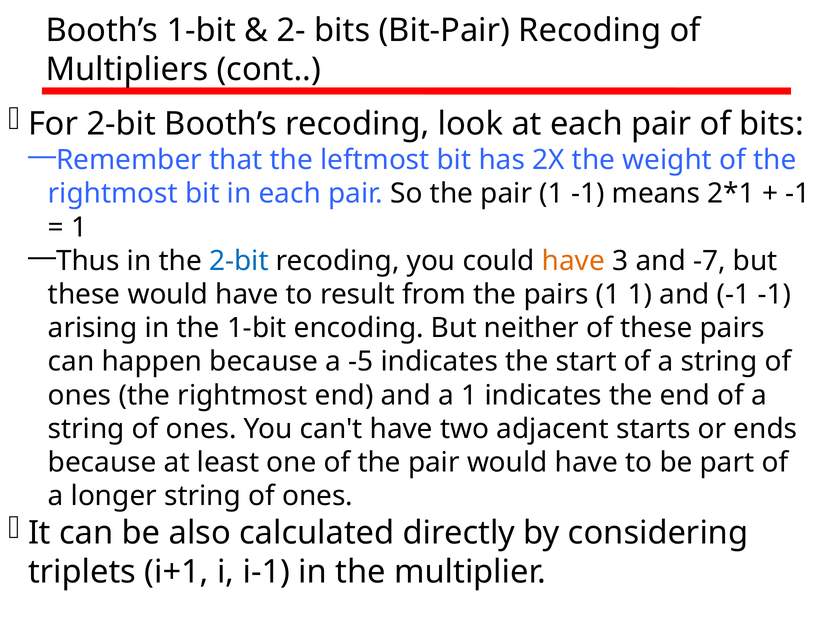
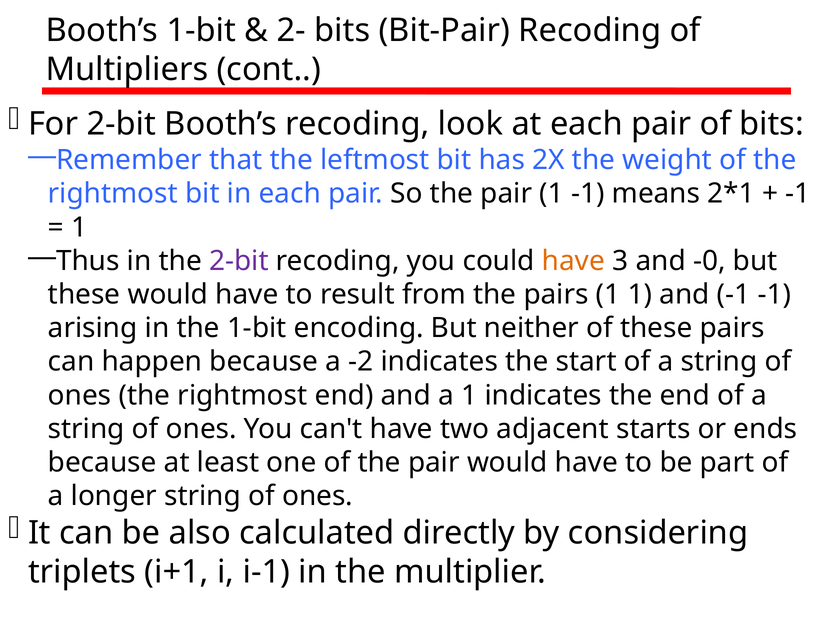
2-bit colour: blue -> purple (239, 261)
-7: -7 -> -0 (709, 261)
-5: -5 -> -2 (361, 362)
